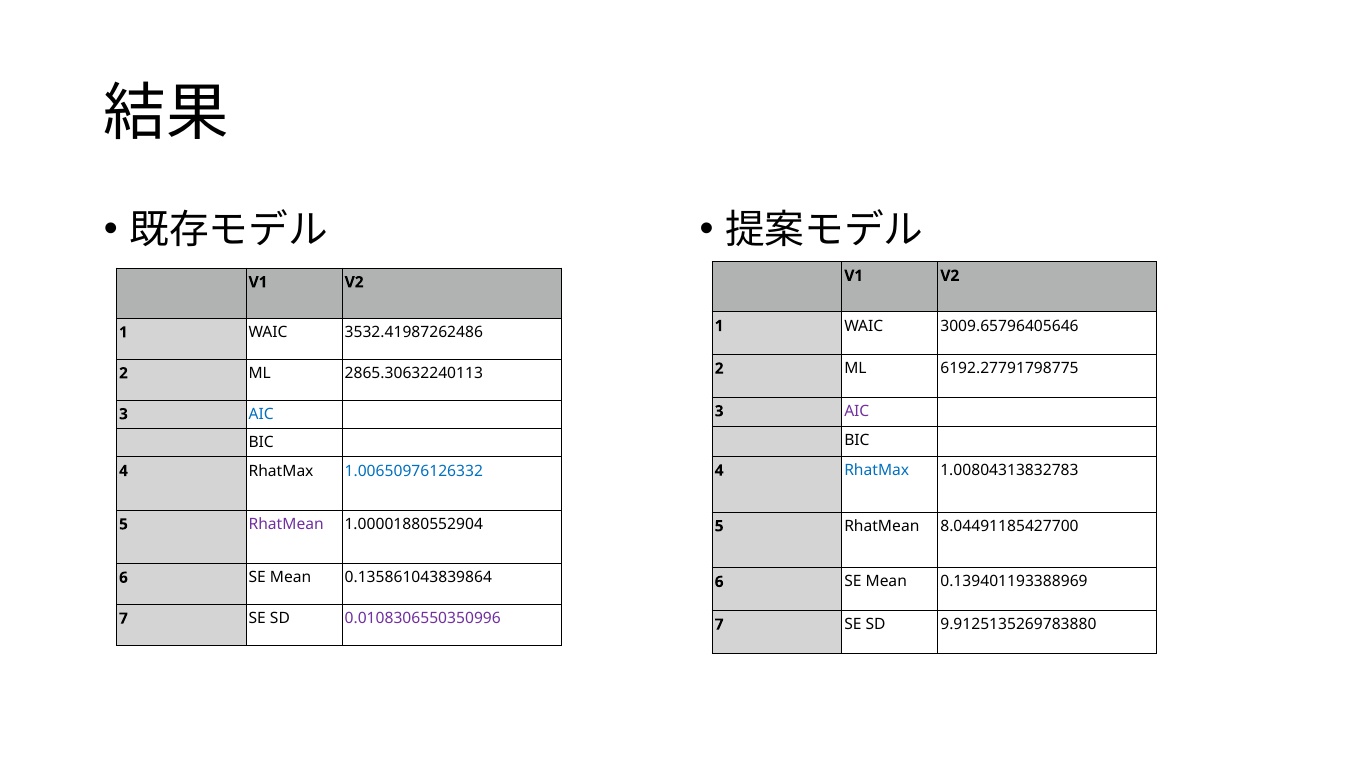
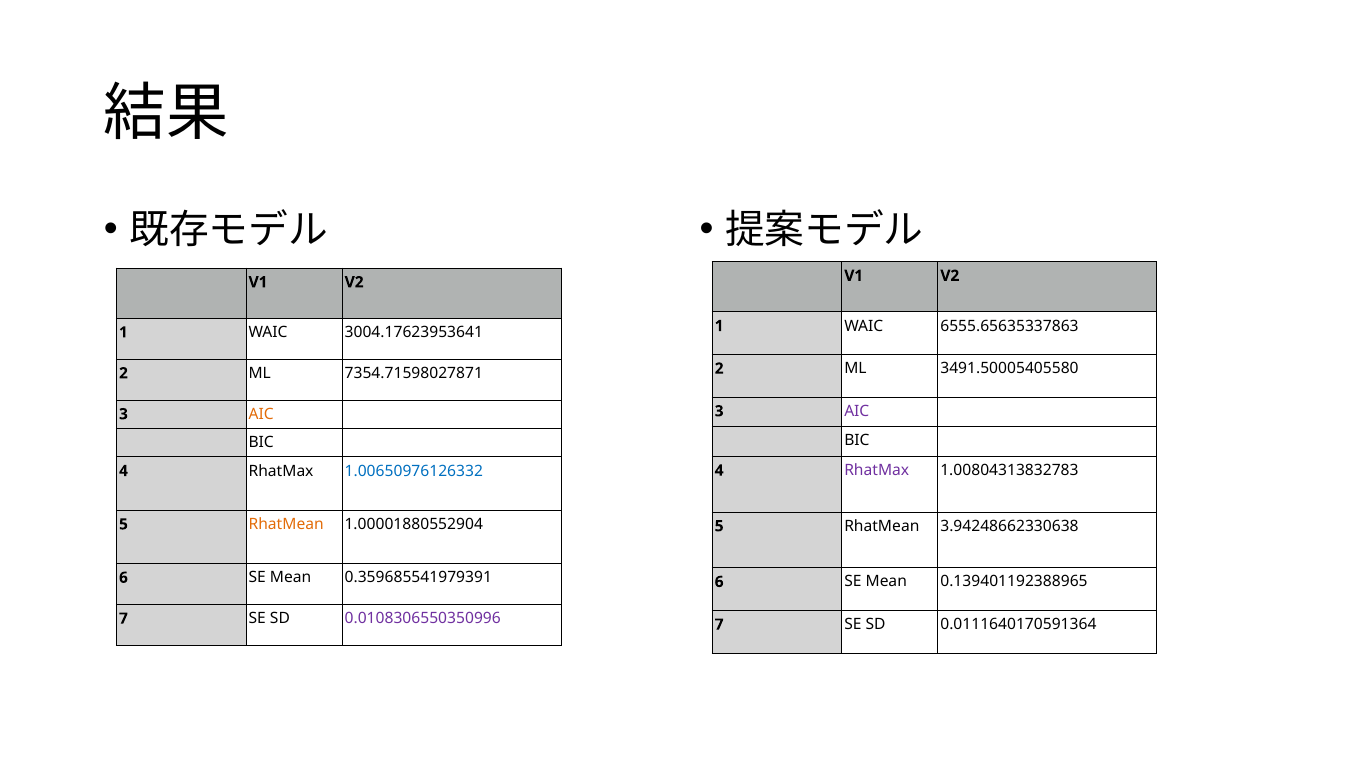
3009.65796405646: 3009.65796405646 -> 6555.65635337863 (1009, 326)
3532.41987262486: 3532.41987262486 -> 3004.17623953641 (414, 332)
6192.27791798775: 6192.27791798775 -> 3491.50005405580 (1009, 369)
2865.30632240113: 2865.30632240113 -> 7354.71598027871 (414, 373)
AIC colour: blue -> orange (261, 414)
RhatMax colour: blue -> purple (877, 471)
RhatMean colour: purple -> orange (286, 524)
8.04491185427700: 8.04491185427700 -> 3.94248662330638 (1009, 526)
0.135861043839864: 0.135861043839864 -> 0.359685541979391 (418, 578)
0.139401193388969: 0.139401193388969 -> 0.139401192388965 (1014, 582)
9.9125135269783880: 9.9125135269783880 -> 0.0111640170591364 (1018, 625)
